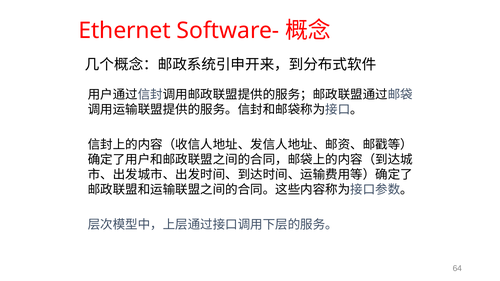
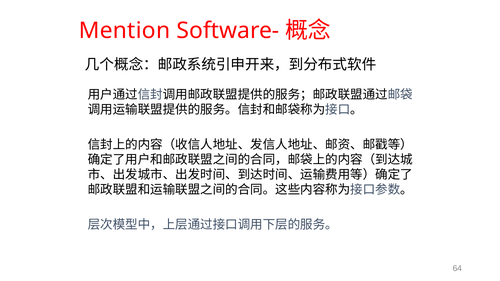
Ethernet: Ethernet -> Mention (124, 31)
